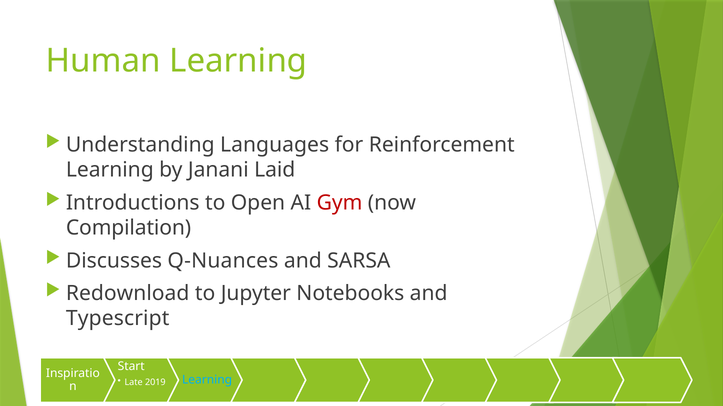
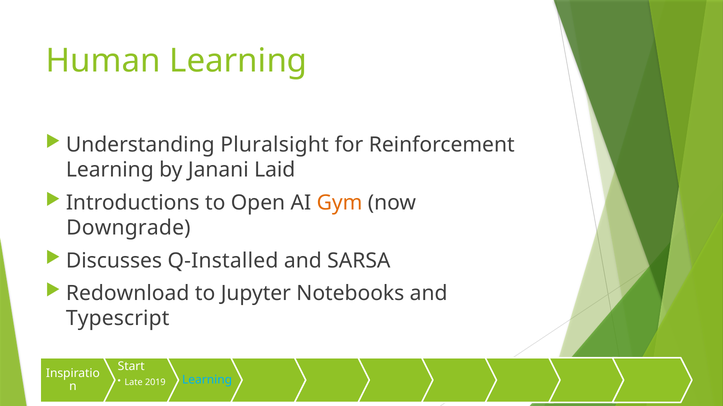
Languages: Languages -> Pluralsight (275, 145)
Gym colour: red -> orange (340, 203)
Compilation: Compilation -> Downgrade (128, 228)
Q-Nuances: Q-Nuances -> Q-Installed (223, 261)
